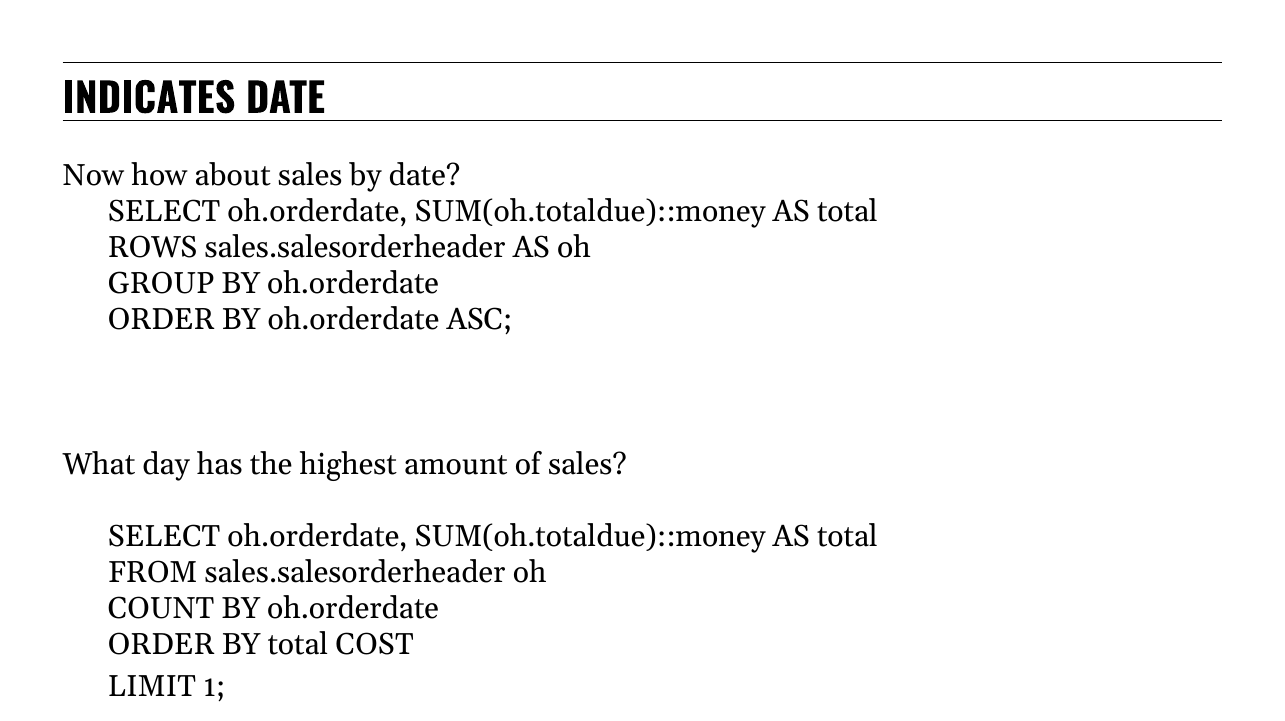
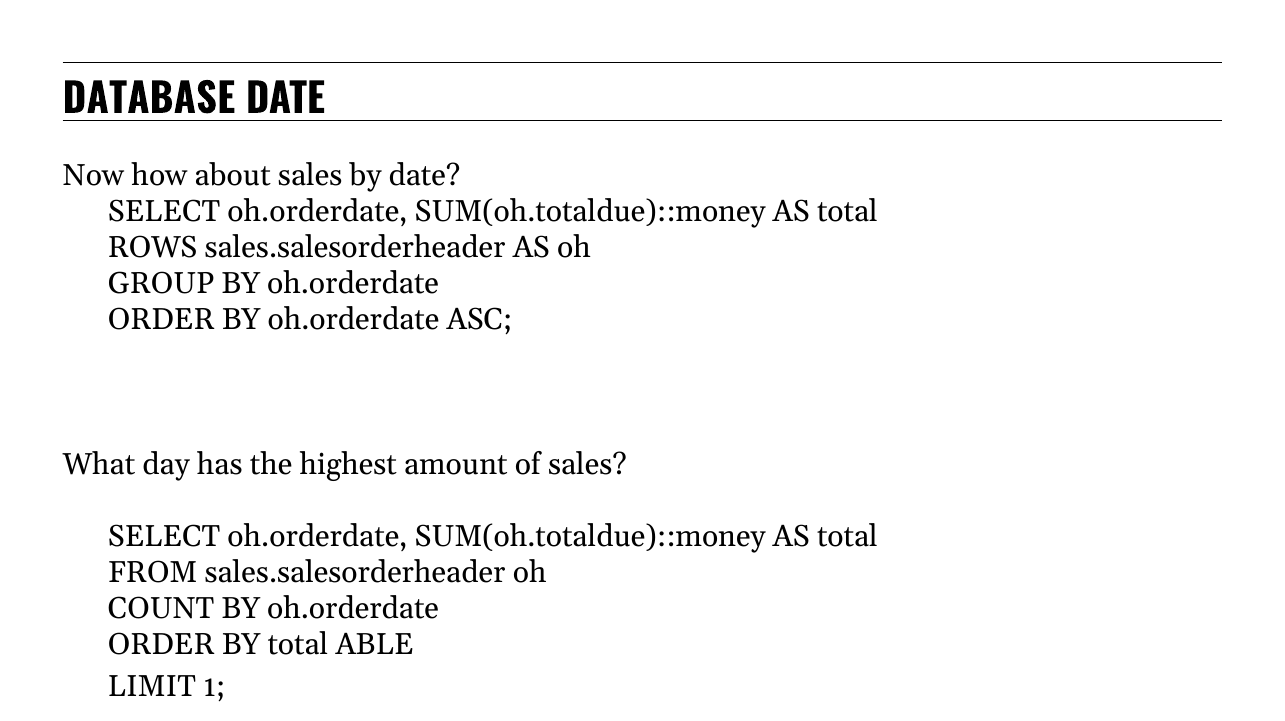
INDICATES: INDICATES -> DATABASE (149, 100)
COST: COST -> ABLE (375, 645)
